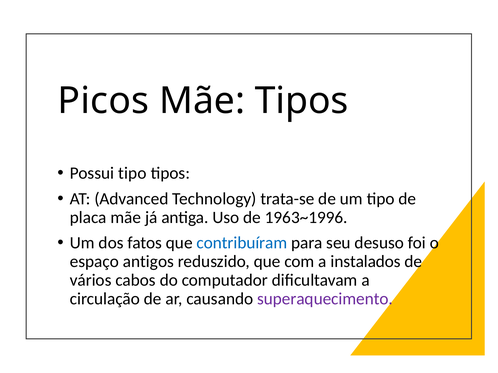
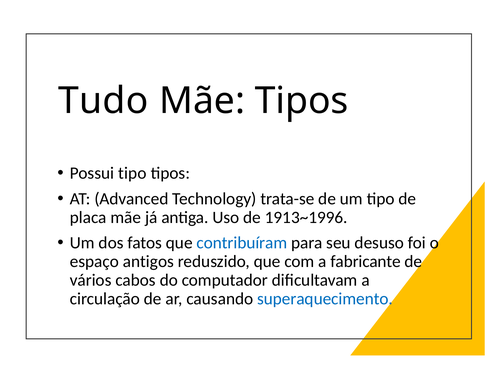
Picos: Picos -> Tudo (103, 101)
1963~1996: 1963~1996 -> 1913~1996 (306, 218)
instalados: instalados -> fabricante (366, 262)
superaquecimento colour: purple -> blue (325, 299)
